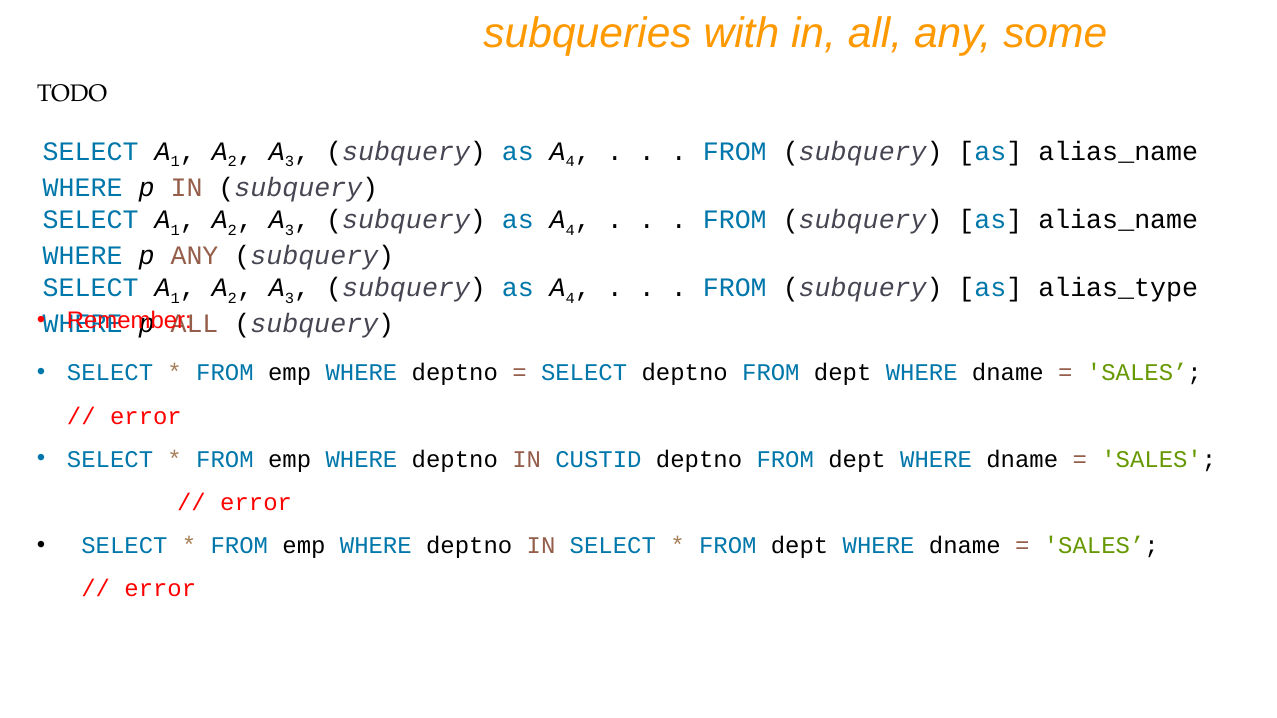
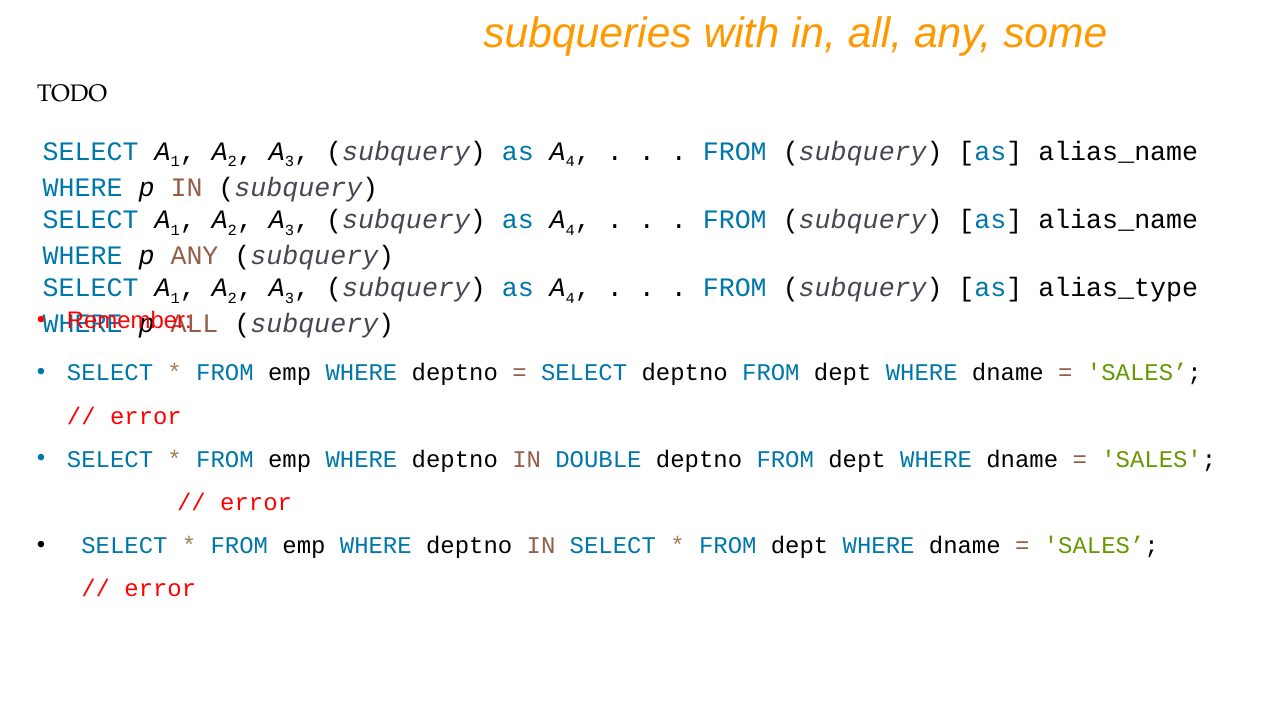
CUSTID: CUSTID -> DOUBLE (598, 459)
